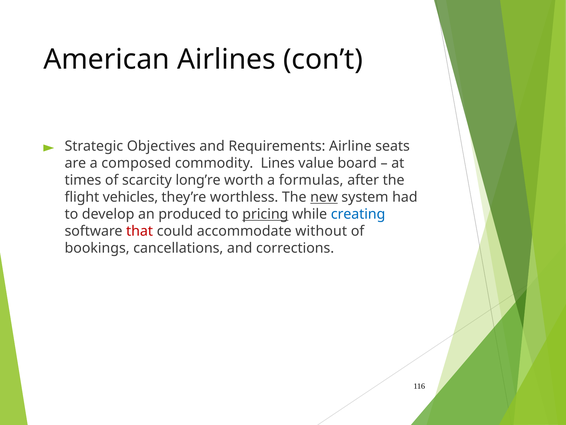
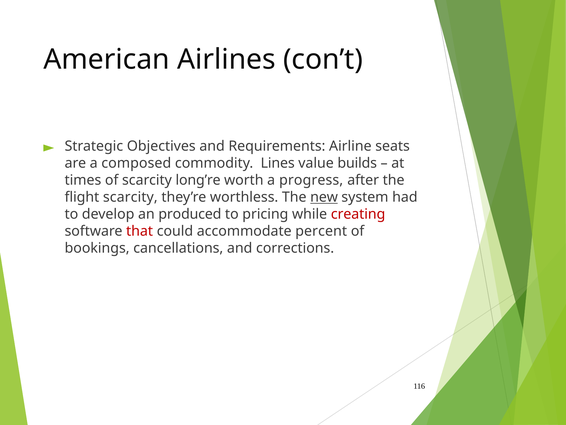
board: board -> builds (357, 163)
formulas: formulas -> progress (311, 180)
flight vehicles: vehicles -> scarcity (130, 197)
pricing underline: present -> none (265, 214)
creating colour: blue -> red (358, 214)
without: without -> percent (321, 231)
